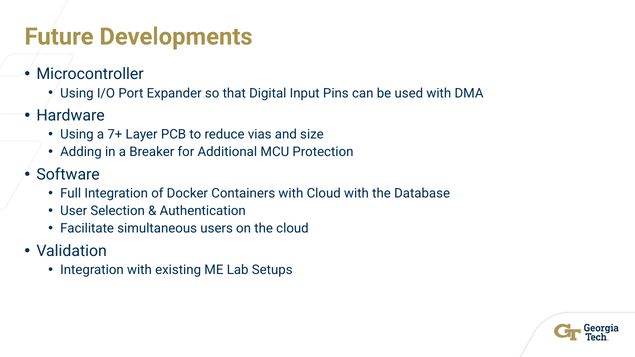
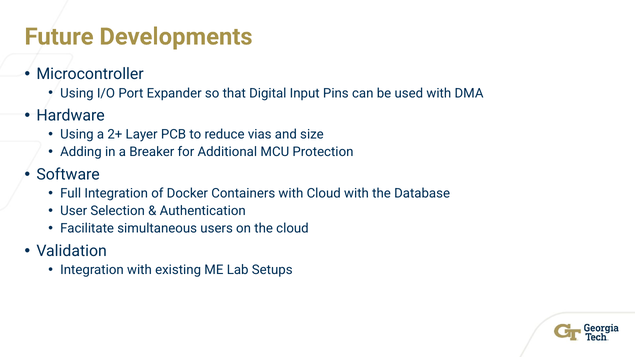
7+: 7+ -> 2+ (115, 135)
